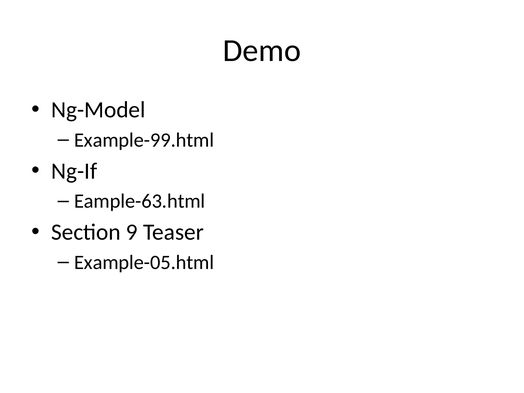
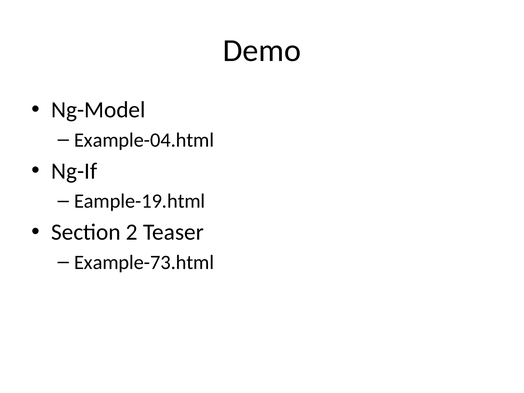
Example-99.html: Example-99.html -> Example-04.html (144, 140)
Eample-63.html: Eample-63.html -> Eample-19.html (140, 201)
9: 9 -> 2 (132, 232)
Example-05.html: Example-05.html -> Example-73.html (144, 262)
